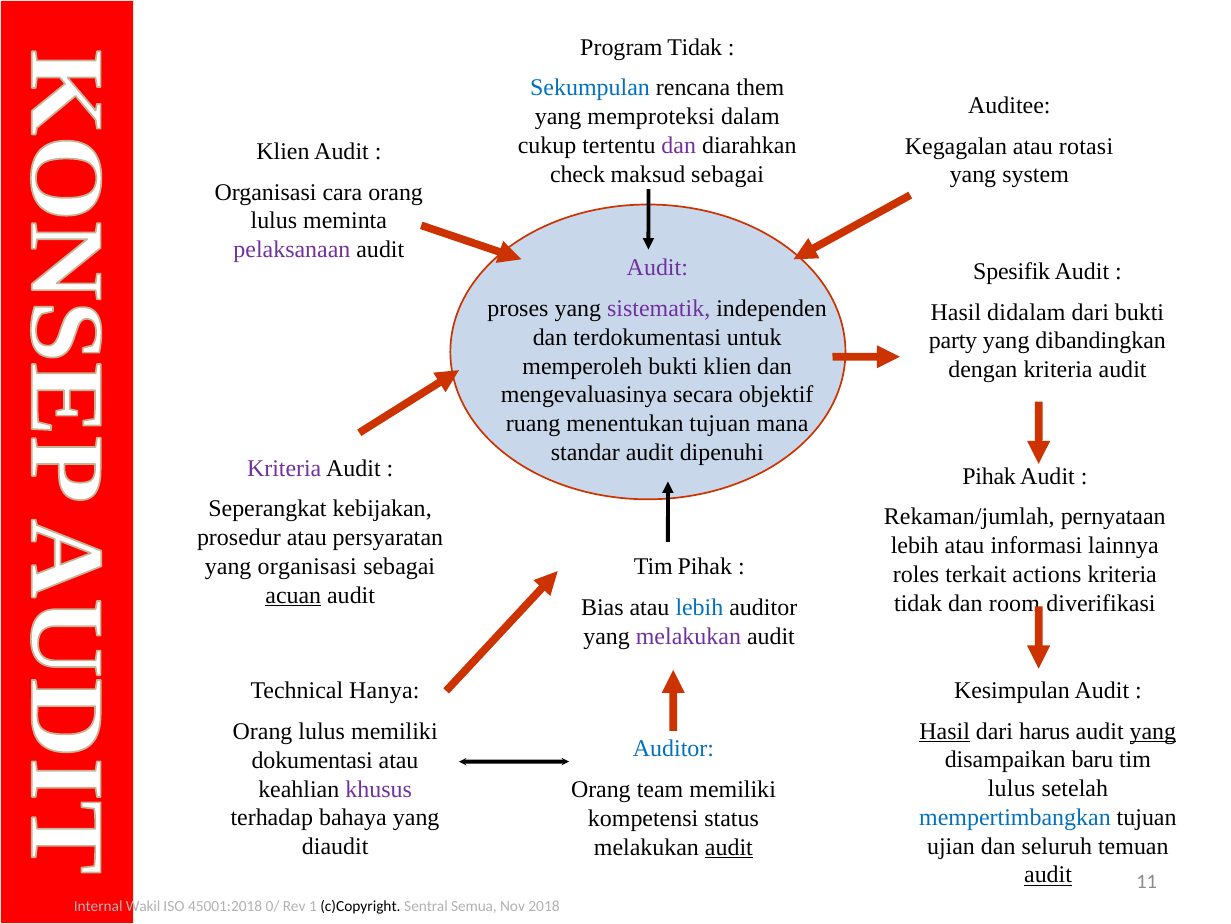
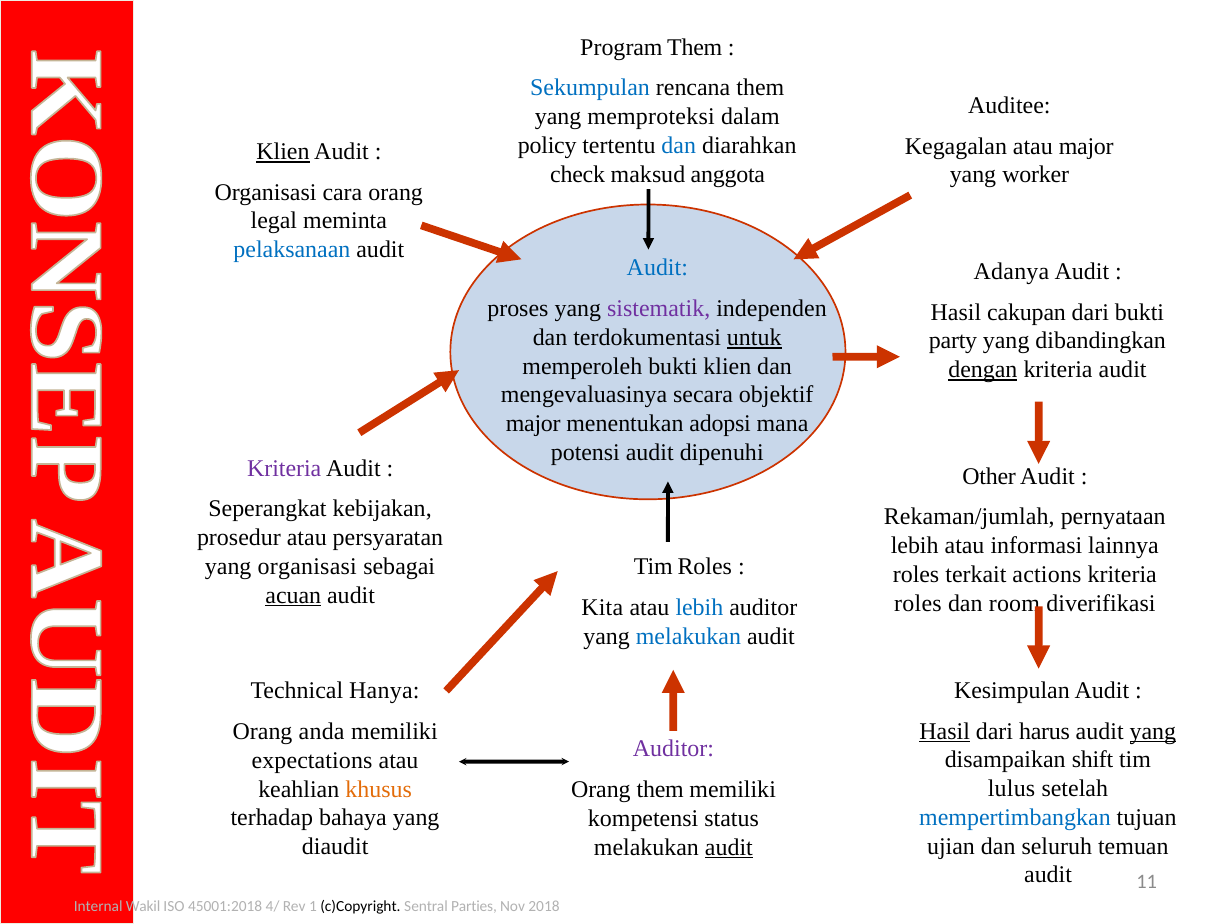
Program Tidak: Tidak -> Them (695, 47)
cukup: cukup -> policy (547, 145)
dan colour: purple -> blue (679, 145)
atau rotasi: rotasi -> major (1086, 146)
Klien underline: none -> present (283, 151)
maksud sebagai: sebagai -> anggota (728, 174)
system: system -> worker (1036, 175)
lulus: lulus -> legal (274, 221)
pelaksanaan colour: purple -> blue (292, 250)
Audit colour: purple -> blue (657, 268)
Spesifik: Spesifik -> Adanya (1011, 271)
didalam: didalam -> cakupan (1027, 312)
untuk underline: none -> present (754, 337)
dengan underline: none -> present (983, 369)
ruang: ruang -> major (533, 423)
menentukan tujuan: tujuan -> adopsi (720, 423)
standar: standar -> potensi (585, 452)
Pihak: Pihak -> Other (989, 476)
Tim Pihak: Pihak -> Roles (705, 566)
tidak: tidak -> roles (918, 603)
Bias: Bias -> Kita (602, 607)
melakukan colour: purple -> blue (688, 636)
lulus: lulus -> anda (322, 731)
Auditor colour: blue -> purple (673, 748)
baru: baru -> shift (1093, 759)
dokumentasi: dokumentasi -> expectations (312, 760)
khusus colour: purple -> orange (379, 789)
Orang team: team -> them (660, 789)
audit underline: present -> none (1048, 874)
0/: 0/ -> 4/ (273, 906)
Semua: Semua -> Parties (474, 906)
